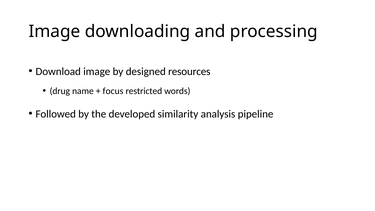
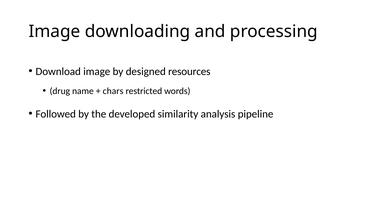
focus: focus -> chars (113, 91)
